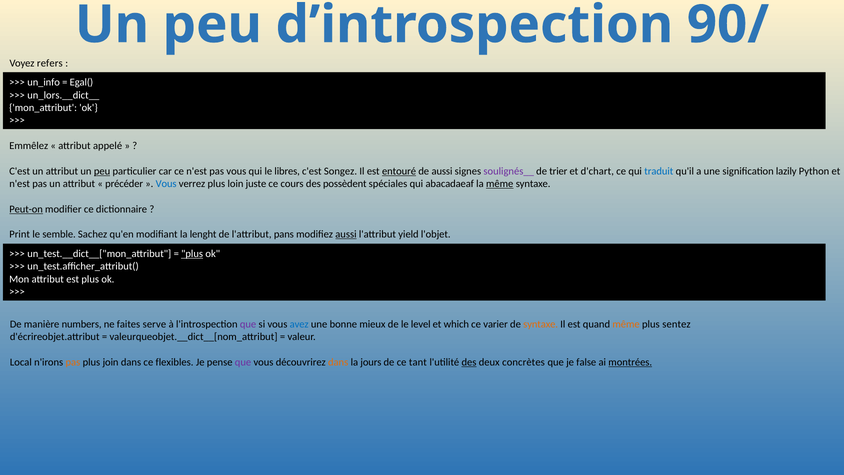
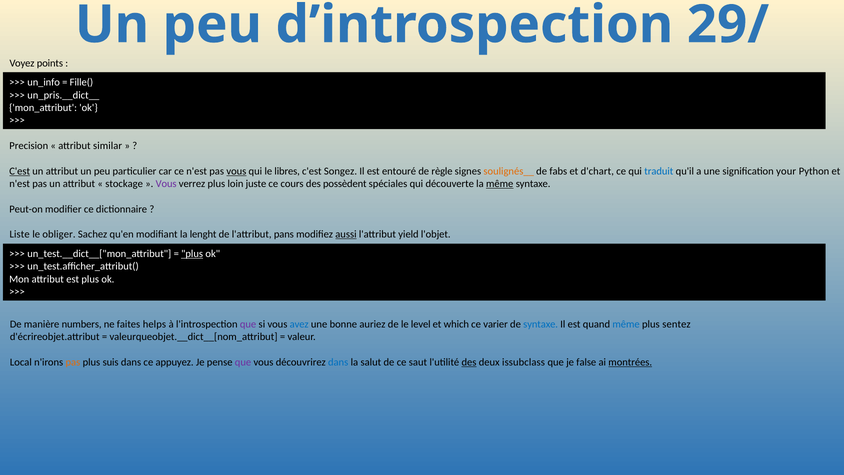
90/: 90/ -> 29/ (728, 25)
refers: refers -> points (50, 63)
Egal(: Egal( -> Fille( (81, 82)
un_lors.__dict__: un_lors.__dict__ -> un_pris.__dict__ (63, 95)
Emmêlez: Emmêlez -> Precision (29, 146)
appelé: appelé -> similar (108, 146)
C'est underline: none -> present (20, 171)
peu underline: present -> none (102, 171)
vous underline: none -> present (236, 171)
entouré underline: present -> none (399, 171)
de aussi: aussi -> règle (442, 171)
soulignés__ colour: purple -> orange (509, 171)
trier: trier -> fabs (558, 171)
lazily: lazily -> your (786, 171)
précéder: précéder -> stockage (124, 184)
Vous colour: blue -> purple (166, 184)
abacadaeaf: abacadaeaf -> découverte (450, 184)
Peut-on underline: present -> none (26, 209)
Print: Print -> Liste (20, 234)
semble: semble -> obliger (59, 234)
serve: serve -> helps (154, 324)
mieux: mieux -> auriez (372, 324)
syntaxe colour: orange -> blue (541, 324)
même colour: orange -> blue (626, 324)
join: join -> suis (111, 362)
flexibles: flexibles -> appuyez (175, 362)
dans colour: orange -> blue (338, 362)
jours: jours -> salut (371, 362)
tant: tant -> saut (418, 362)
concrètes: concrètes -> issubclass (524, 362)
